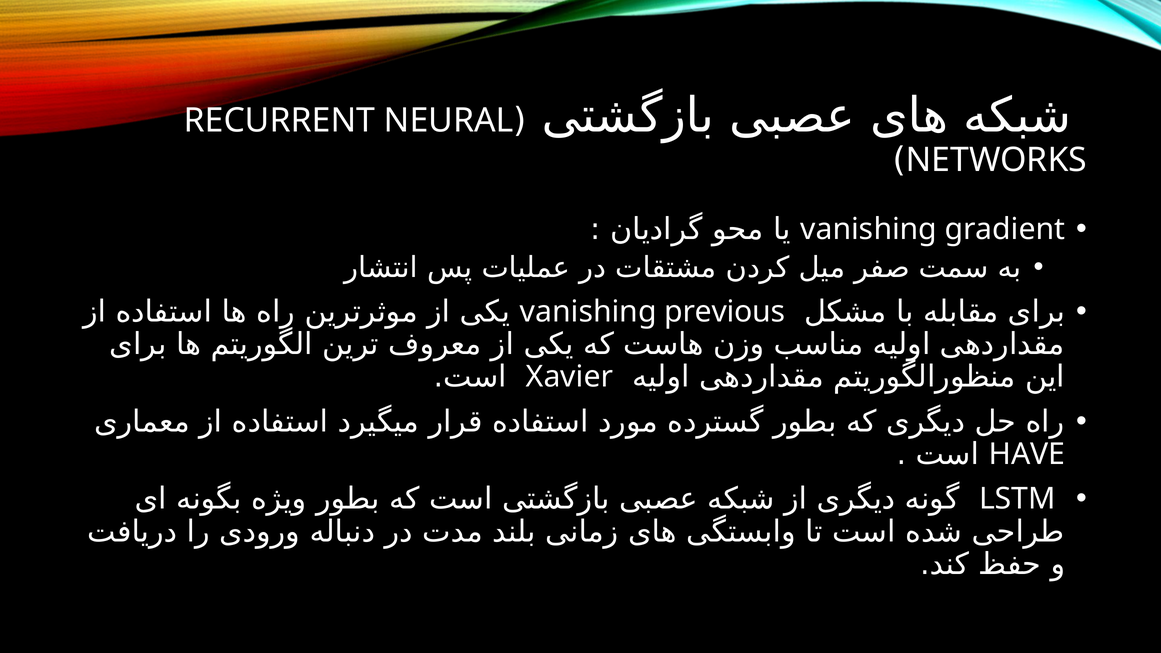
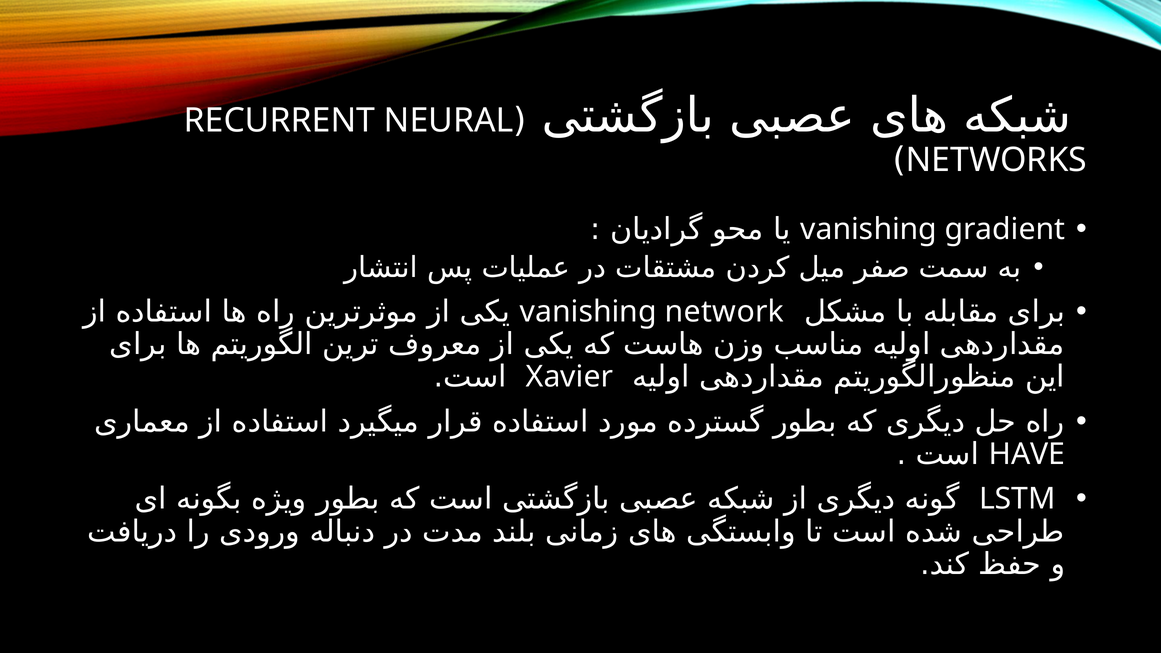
previous: previous -> network (725, 312)
